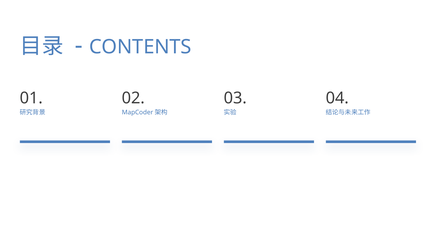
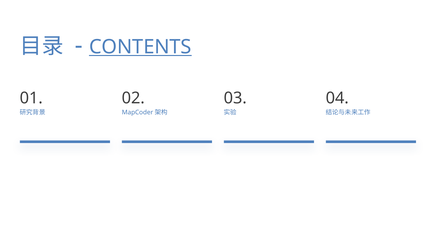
CONTENTS underline: none -> present (140, 47)
